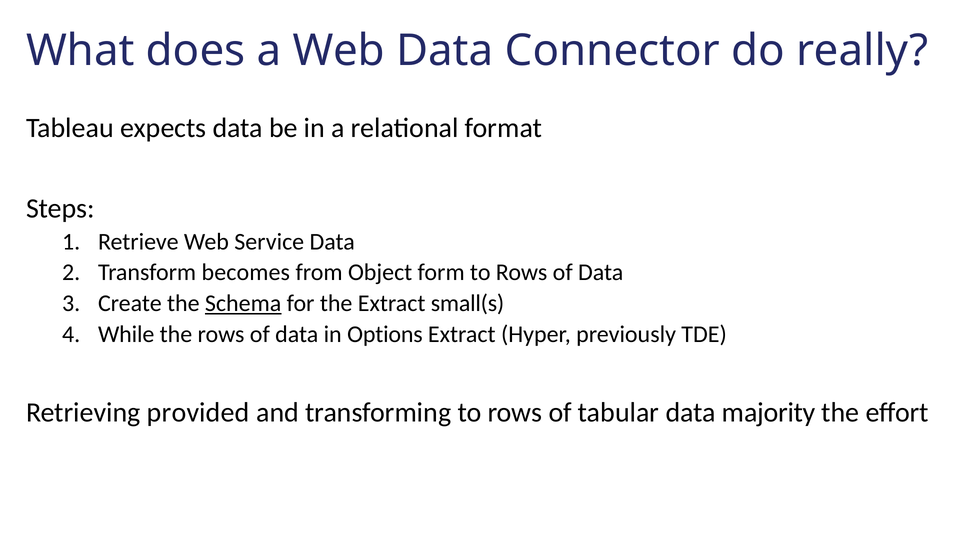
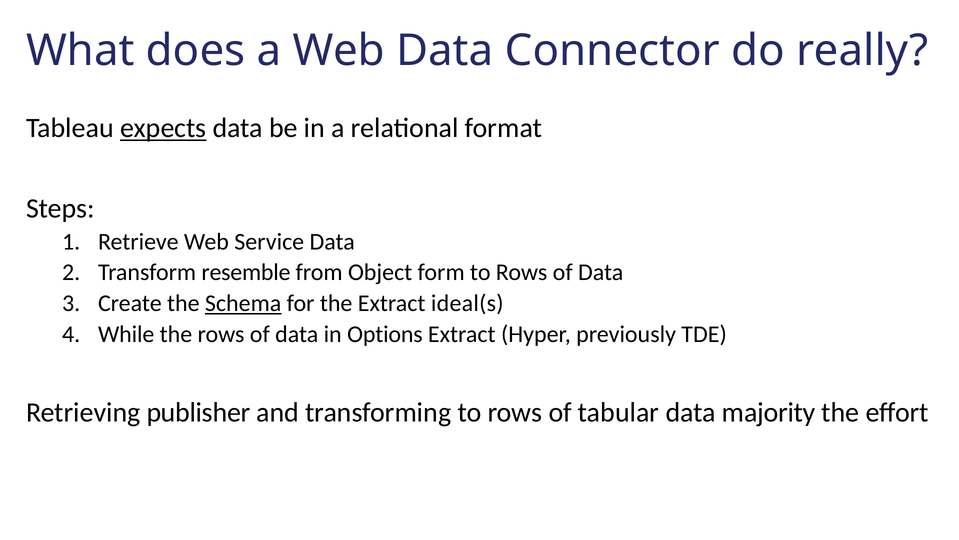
expects underline: none -> present (163, 128)
becomes: becomes -> resemble (246, 272)
small(s: small(s -> ideal(s (467, 303)
provided: provided -> publisher (198, 412)
